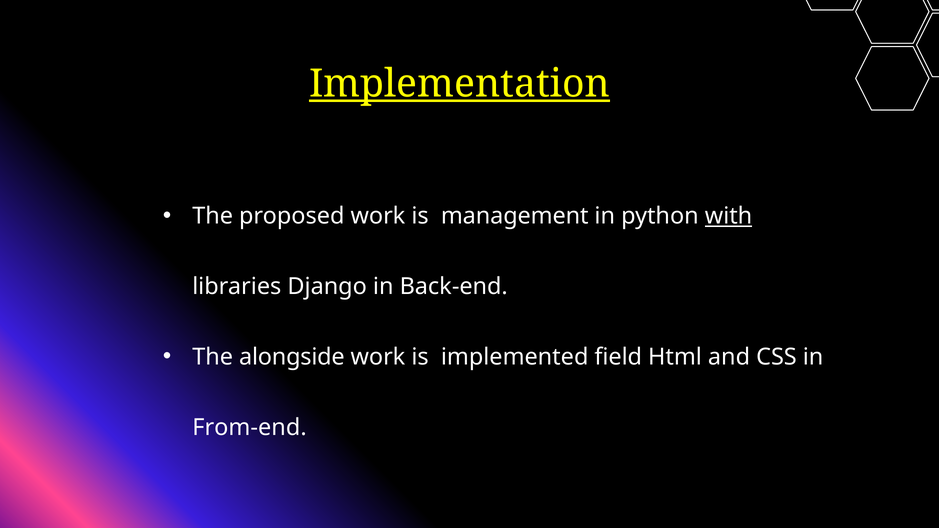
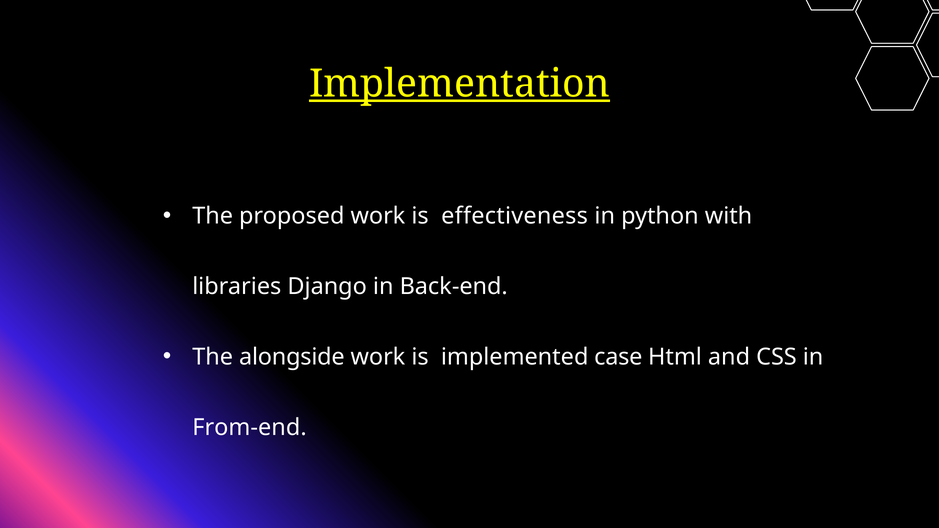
management: management -> effectiveness (515, 216)
with underline: present -> none (729, 216)
field: field -> case (618, 357)
